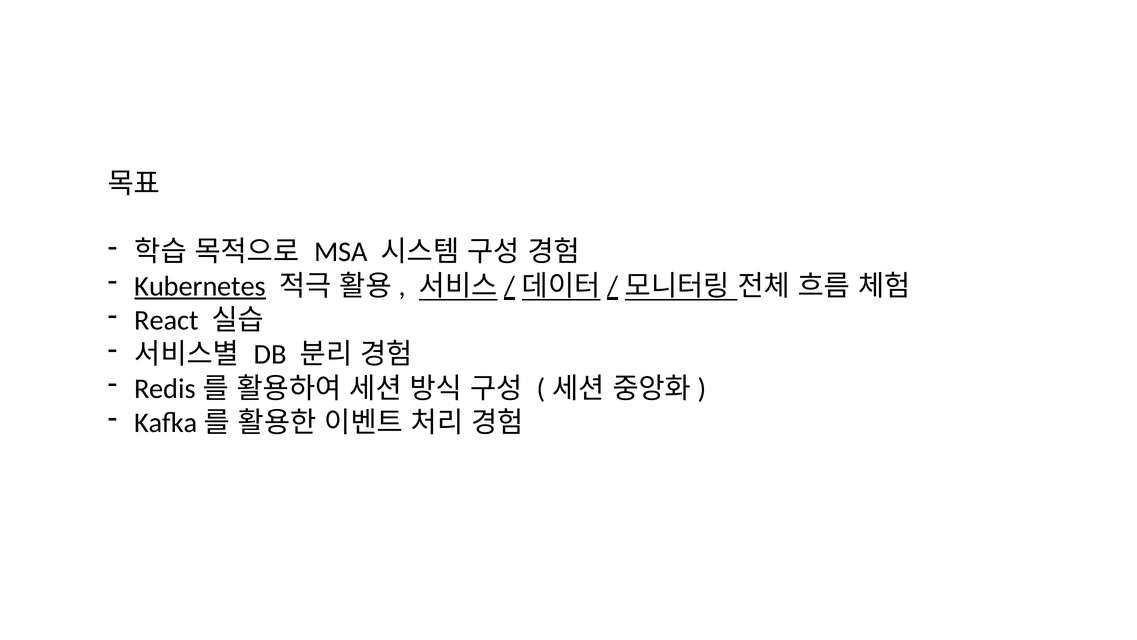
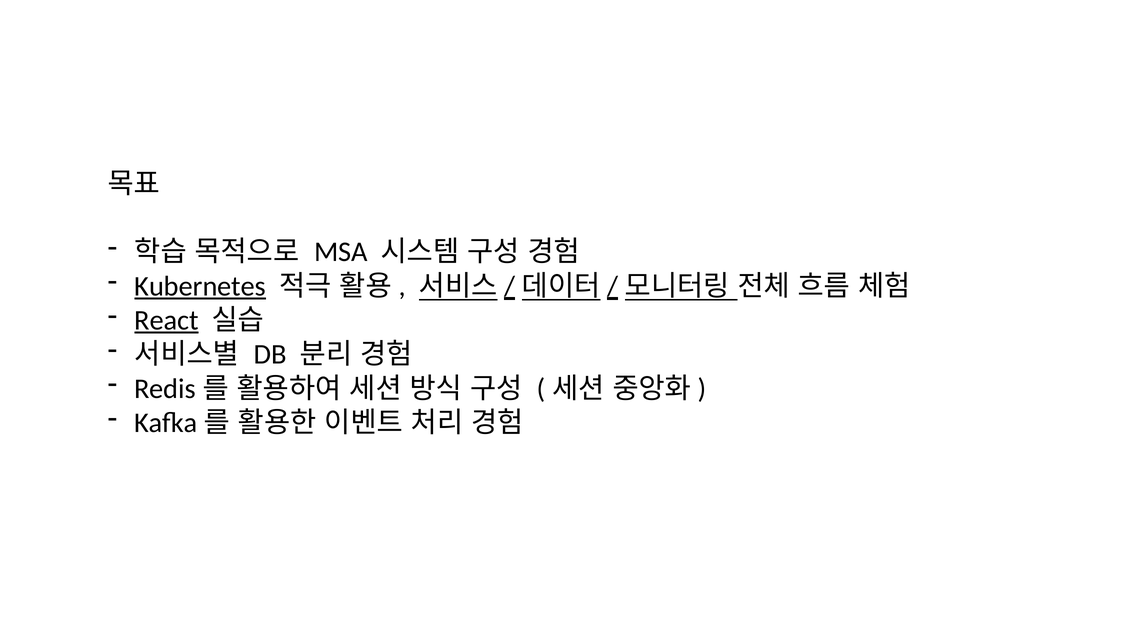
React underline: none -> present (166, 320)
